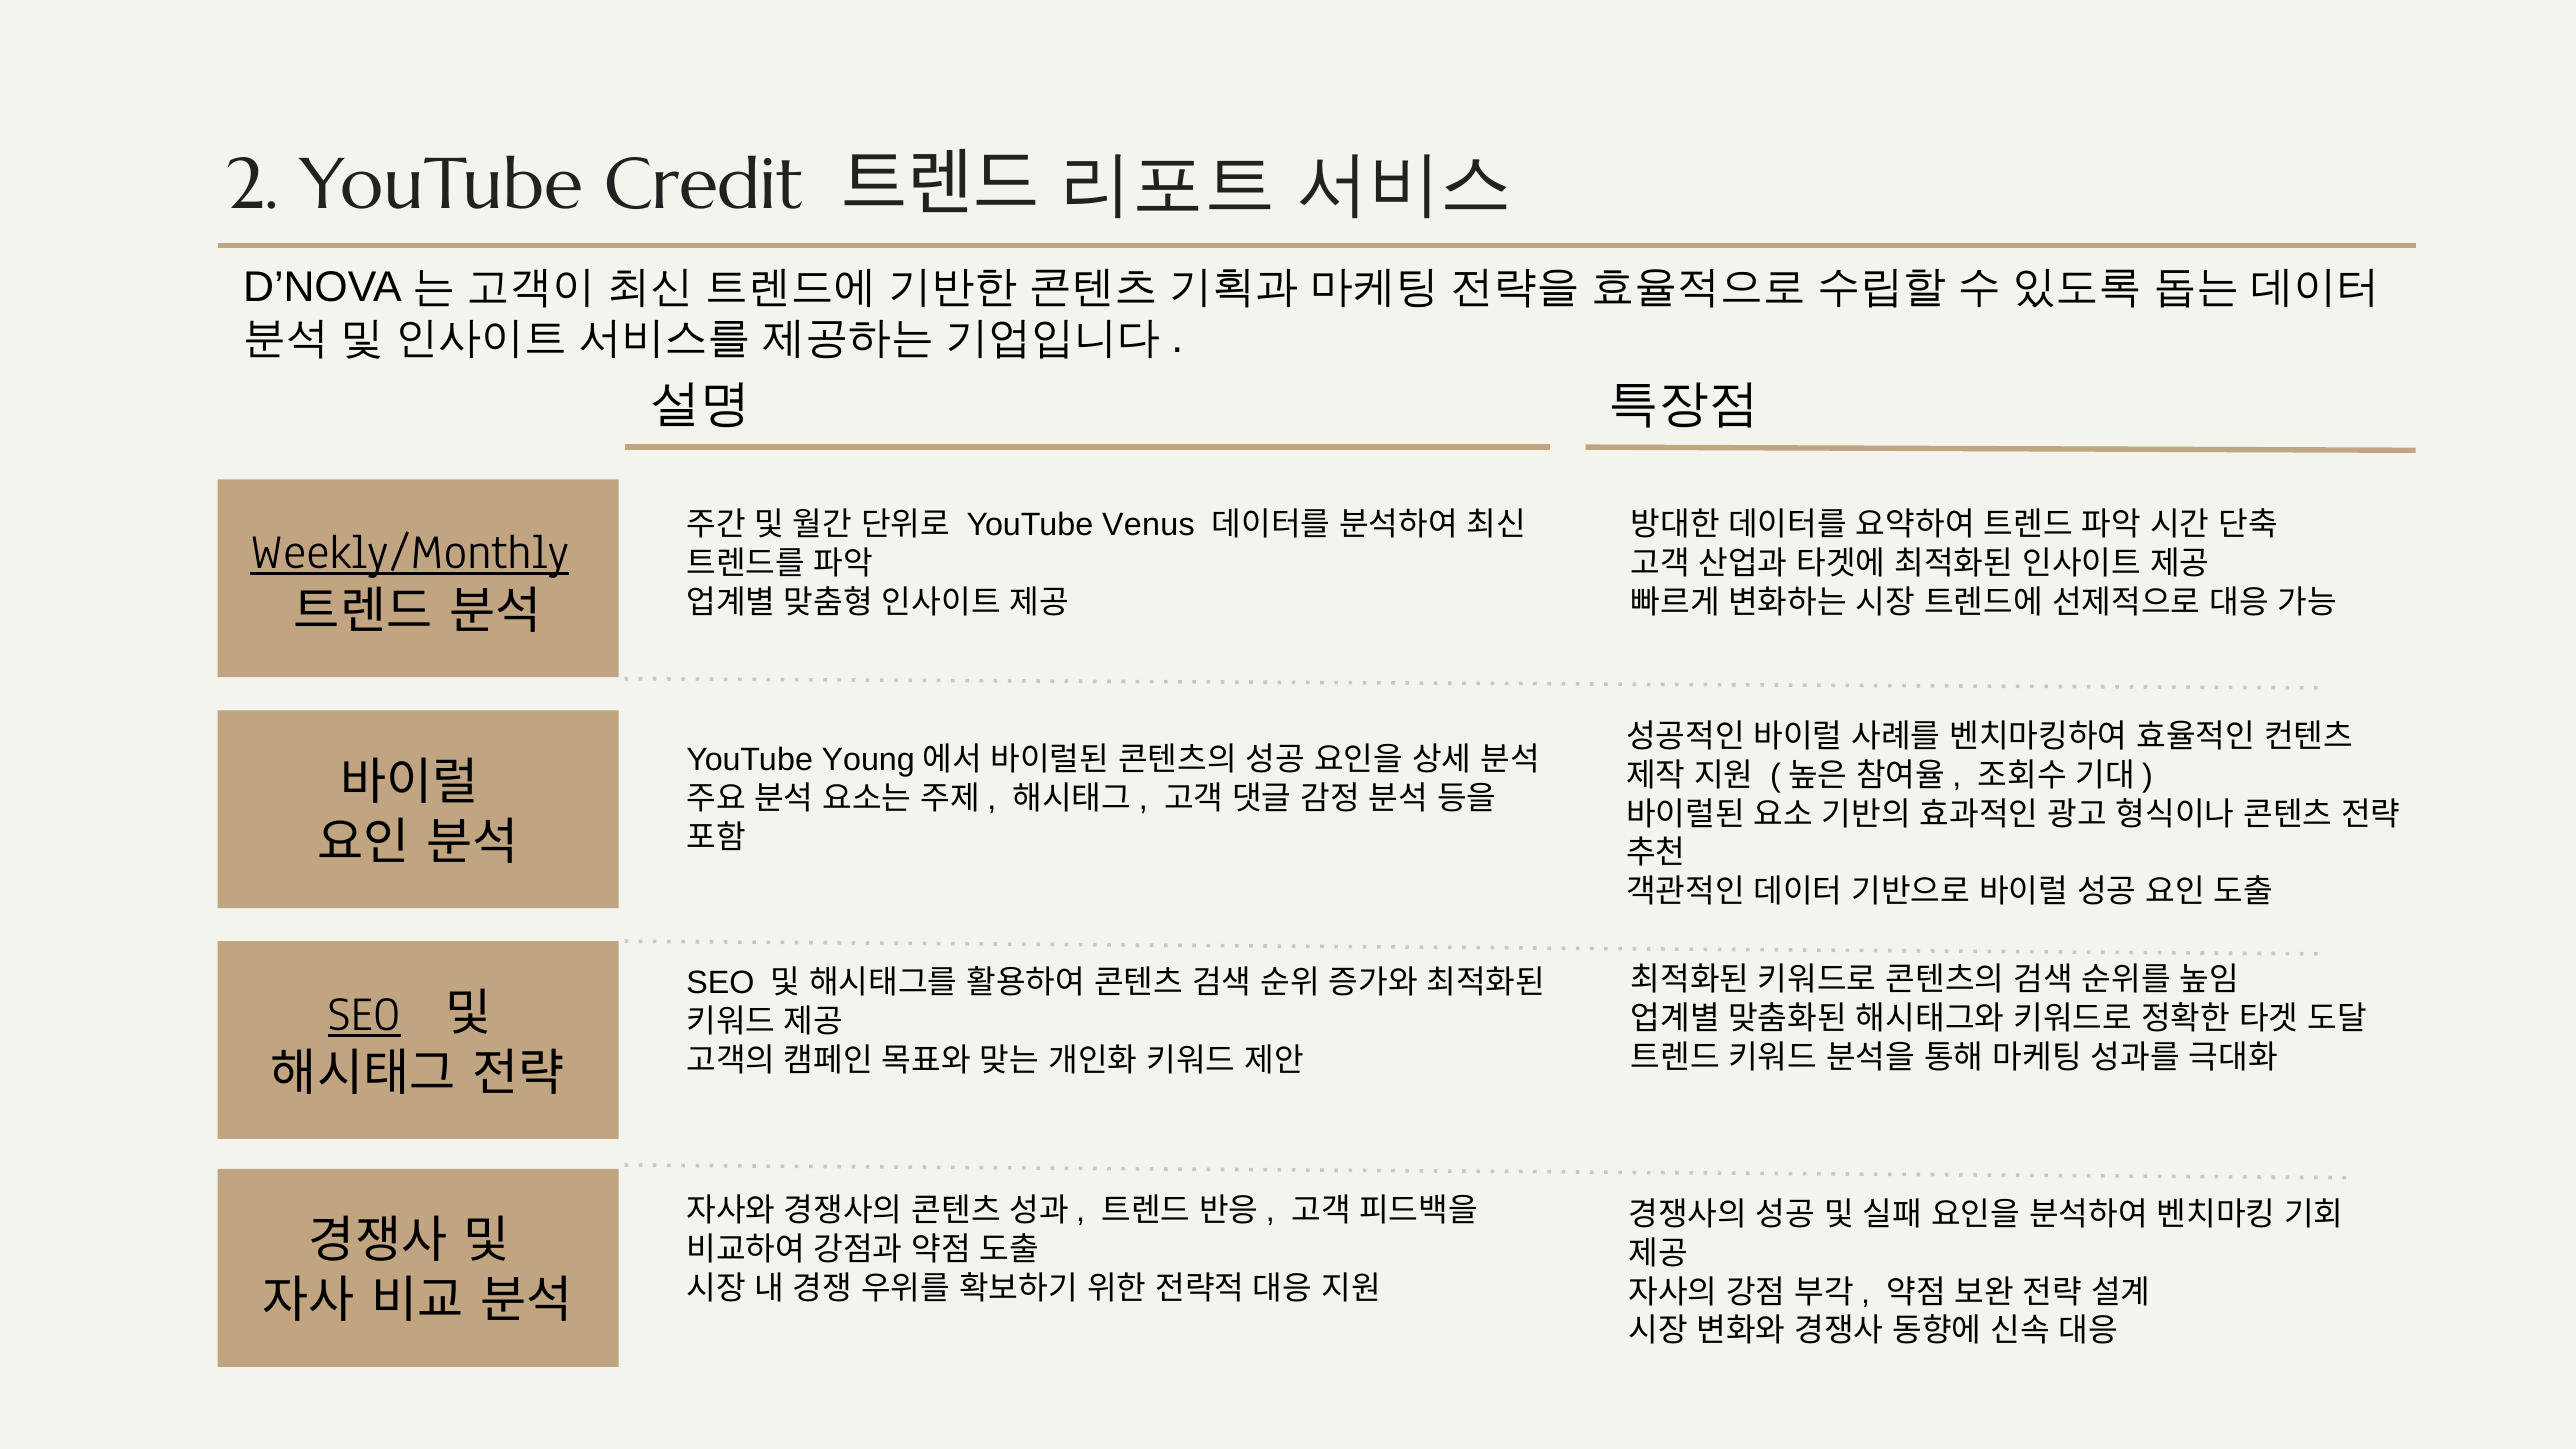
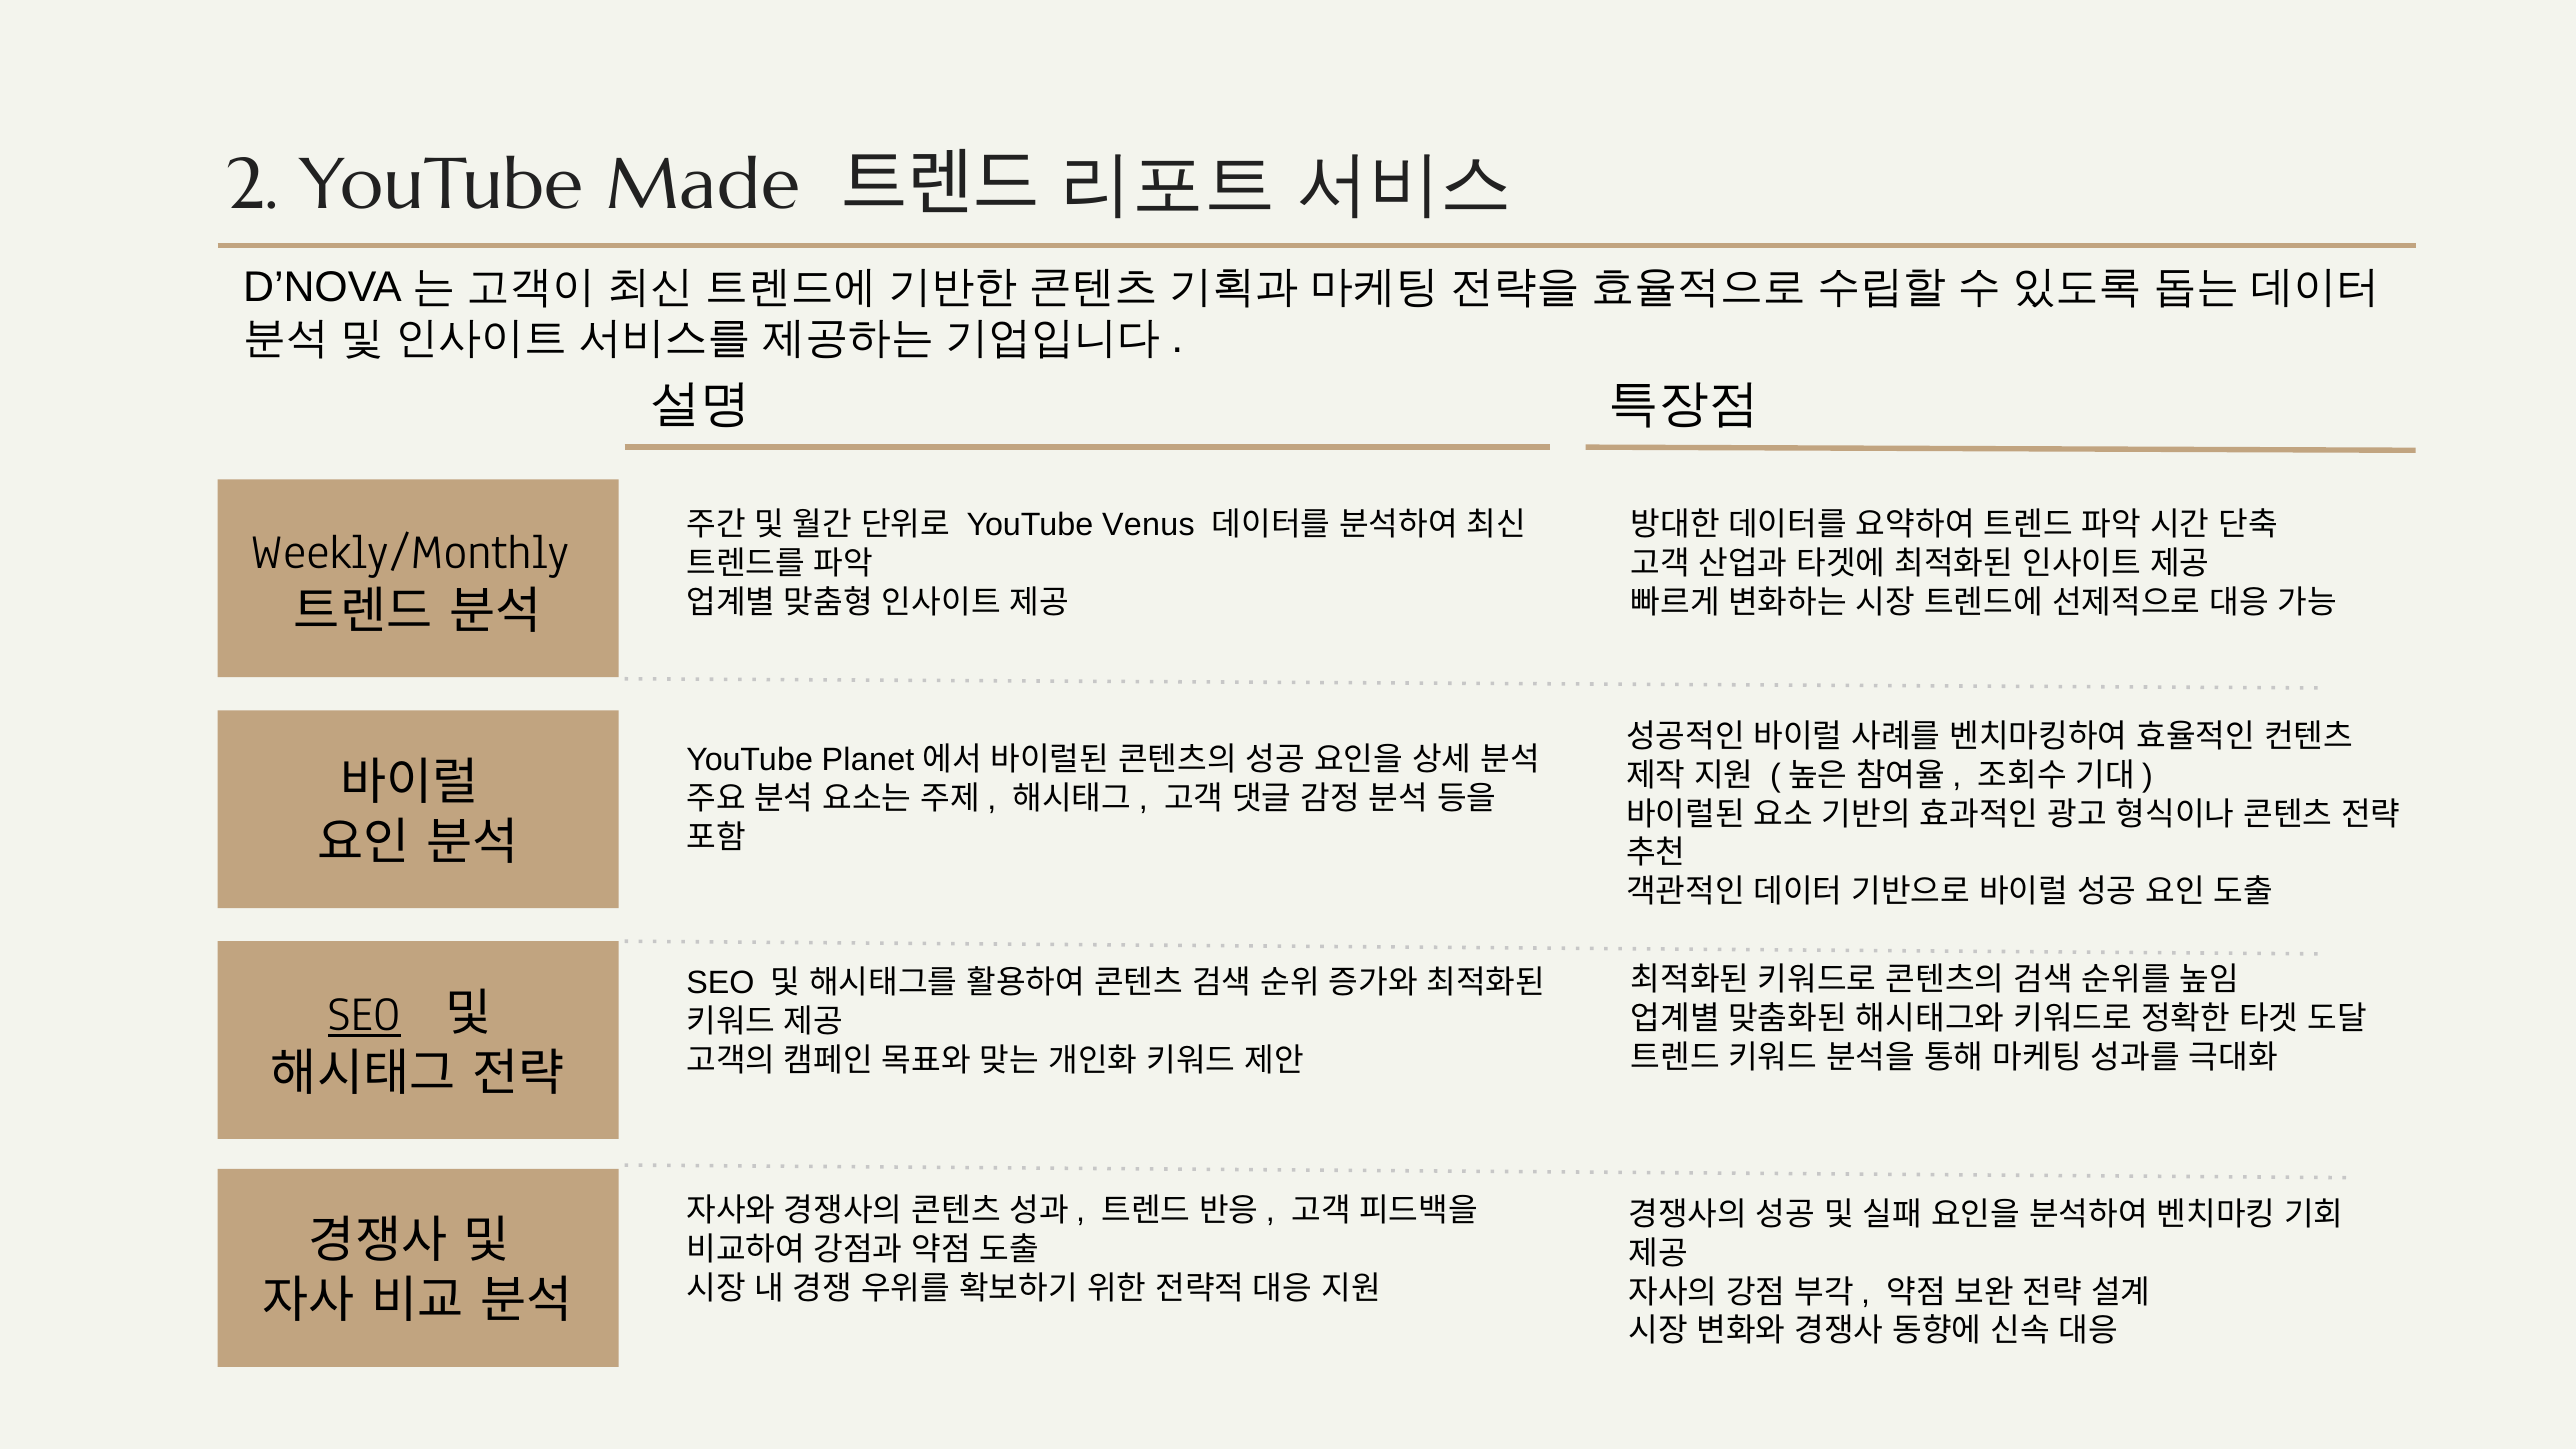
Credit: Credit -> Made (703, 185)
Weekly/Monthly underline: present -> none (410, 552)
Young: Young -> Planet (868, 760)
